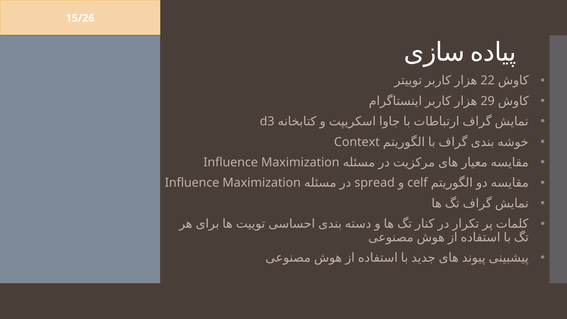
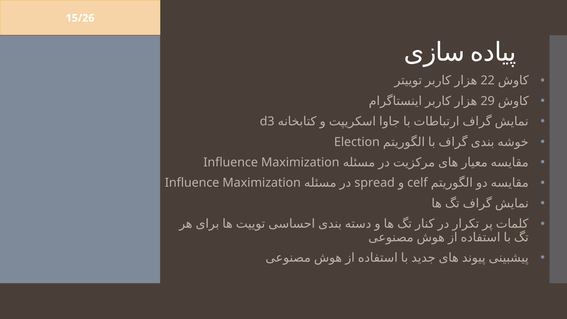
Context: Context -> Election (357, 142)
